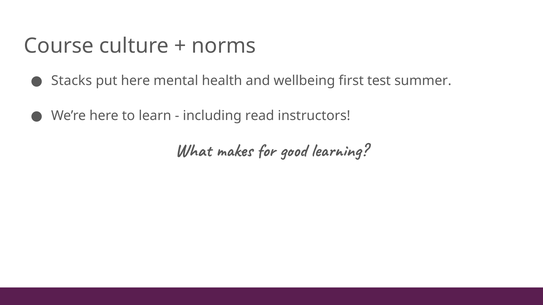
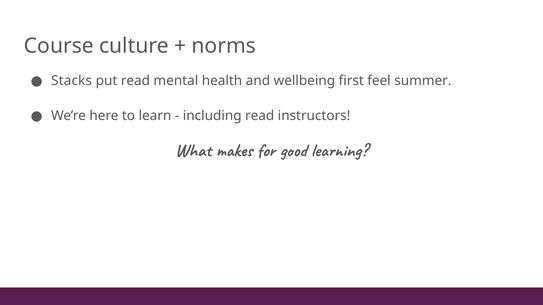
put here: here -> read (135, 81)
test: test -> feel (379, 81)
